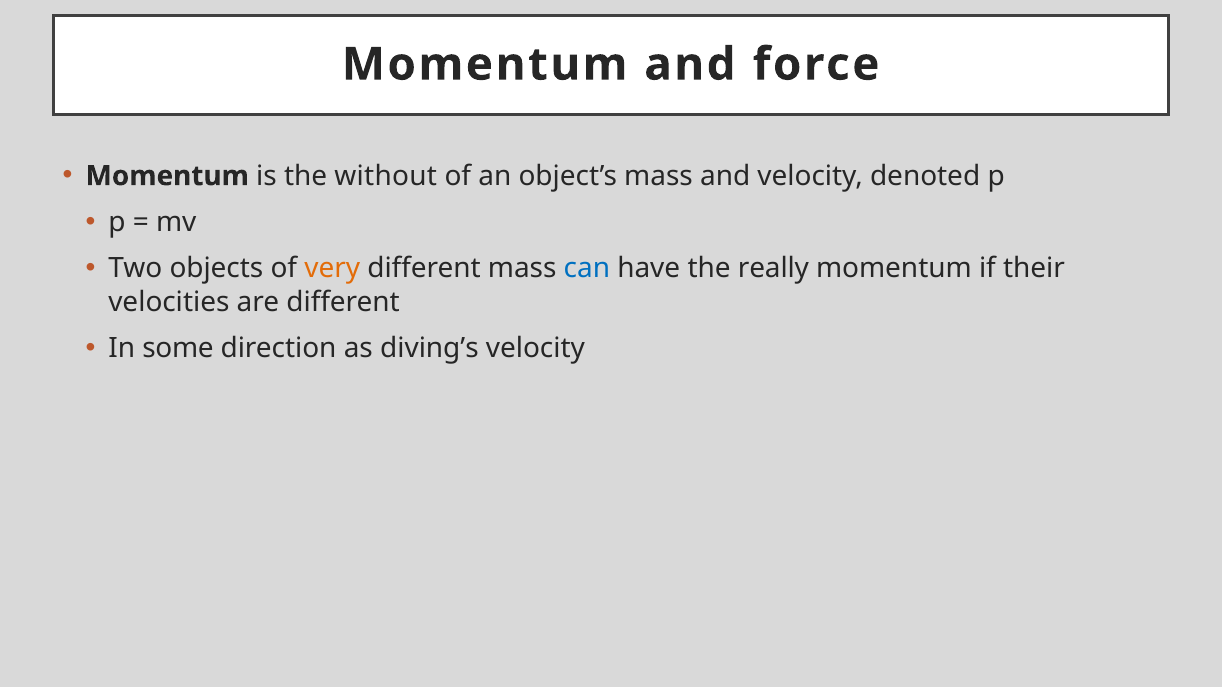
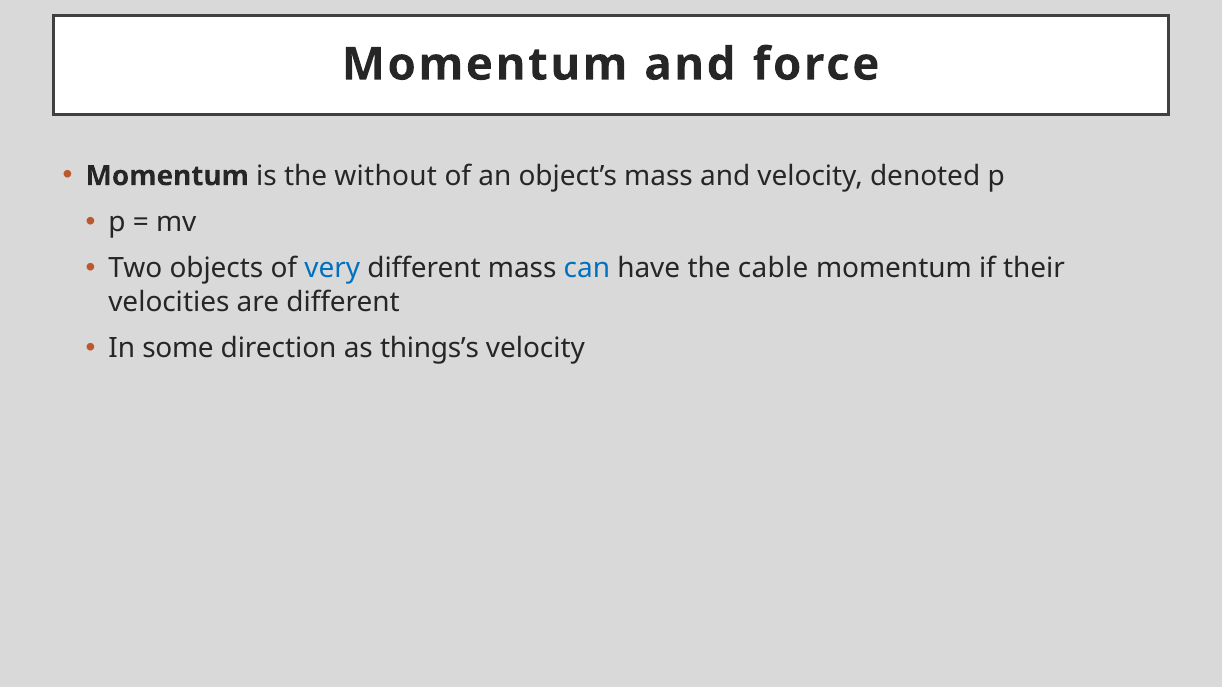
very colour: orange -> blue (332, 269)
really: really -> cable (773, 269)
diving’s: diving’s -> things’s (430, 349)
